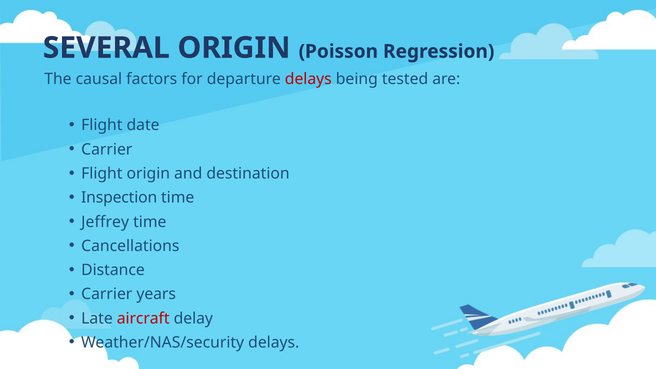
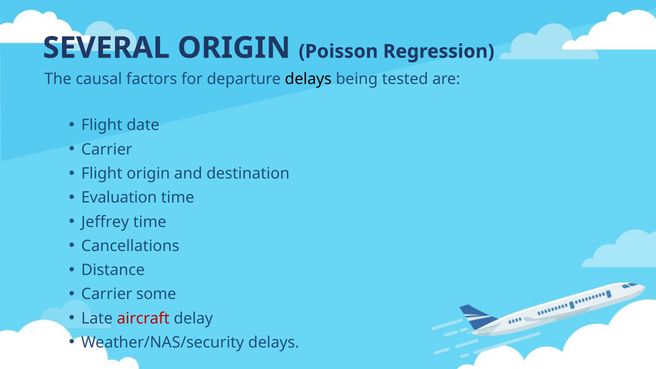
delays colour: red -> black (308, 79)
Inspection: Inspection -> Evaluation (119, 198)
years: years -> some (156, 294)
